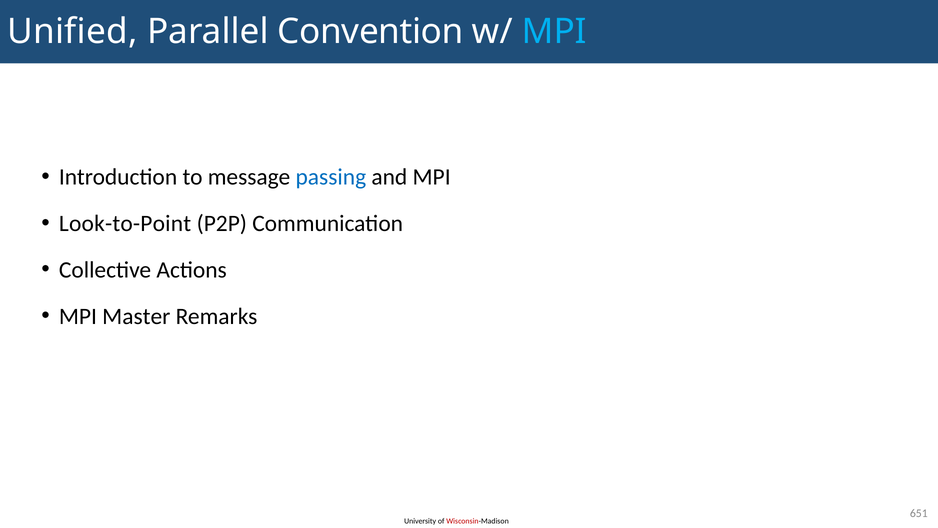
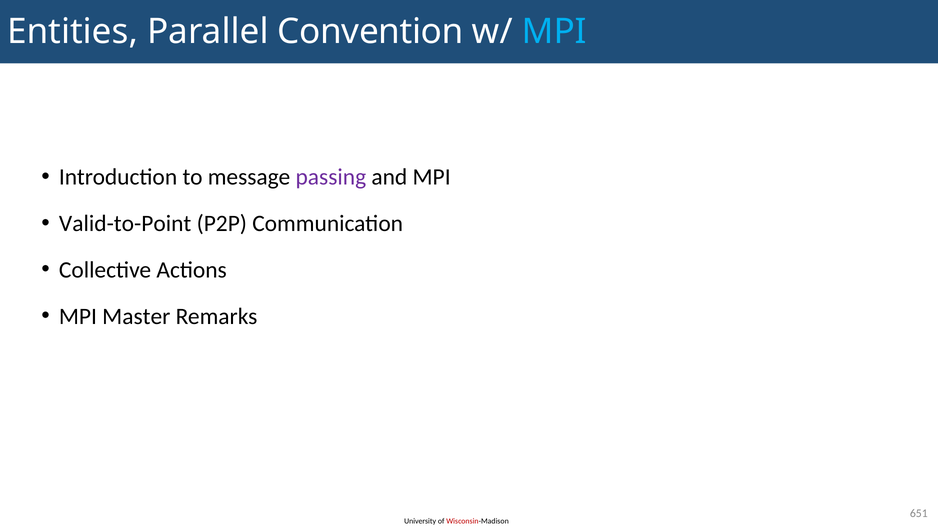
Unified: Unified -> Entities (73, 31)
passing colour: blue -> purple (331, 177)
Look-to-Point: Look-to-Point -> Valid-to-Point (125, 223)
